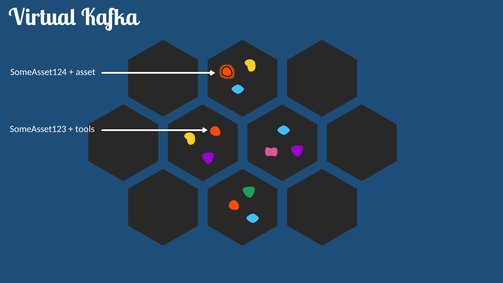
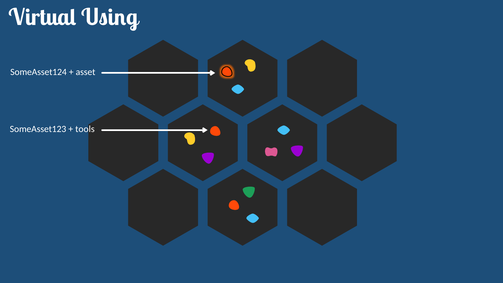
Kafka: Kafka -> Using (109, 18)
